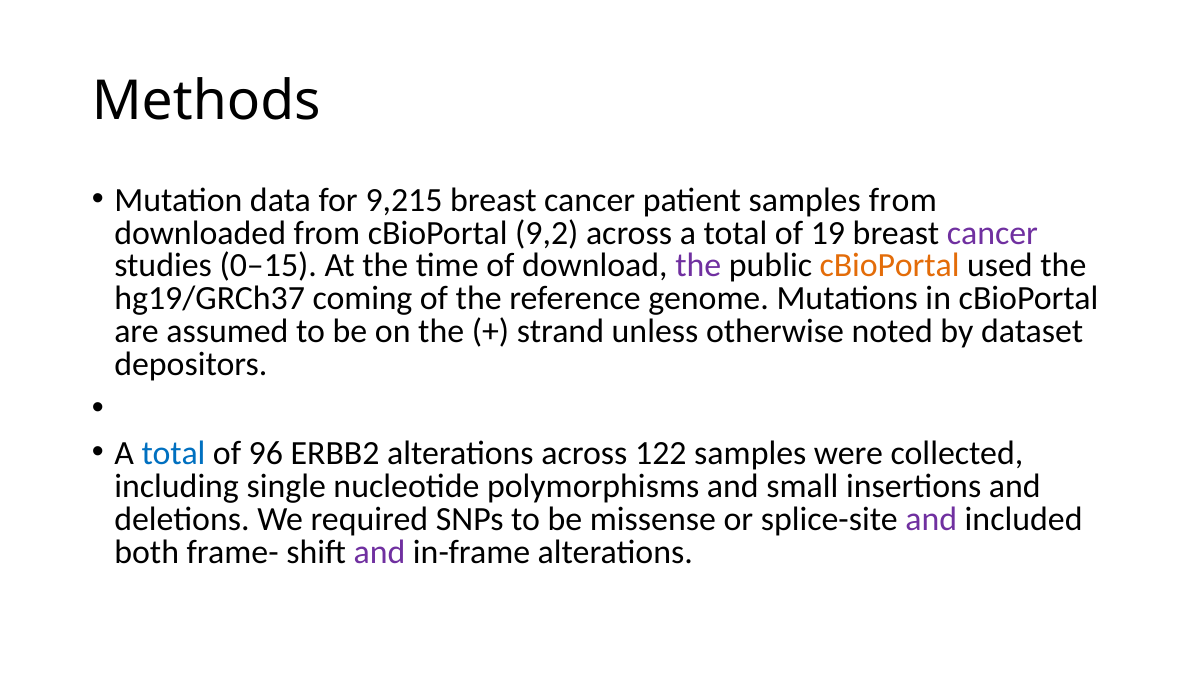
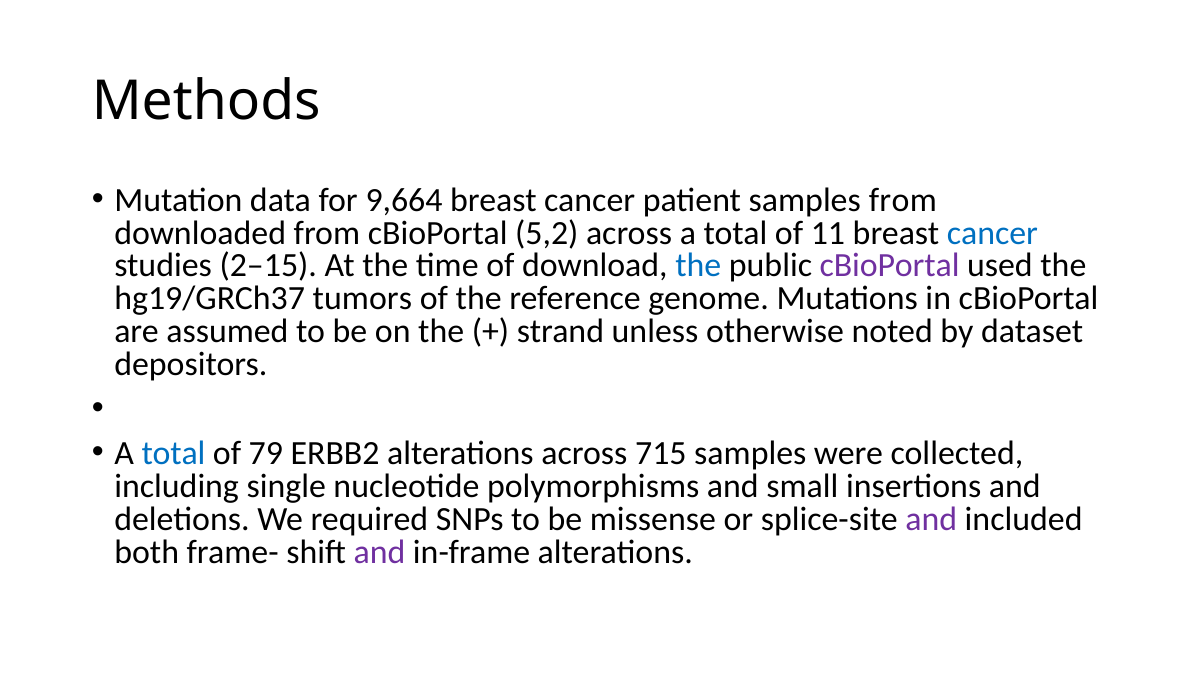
9,215: 9,215 -> 9,664 (404, 200)
9,2: 9,2 -> 5,2 (547, 233)
19: 19 -> 11 (828, 233)
cancer colour: purple -> blue (992, 233)
0–15: 0–15 -> 2–15 (268, 266)
the colour: purple -> blue (698, 266)
cBioPortal colour: orange -> purple (890, 266)
coming: coming -> tumors (362, 299)
96: 96 -> 79 (266, 453)
122: 122 -> 715 (661, 453)
